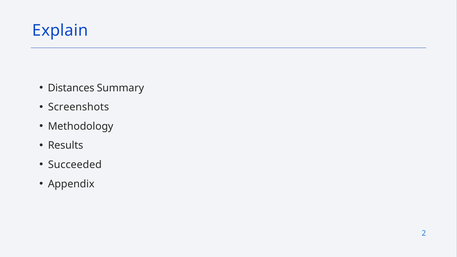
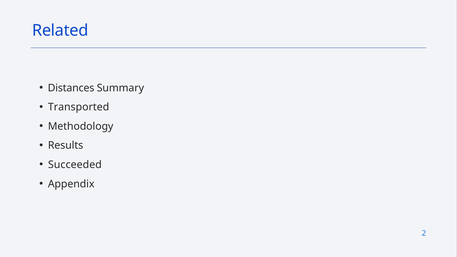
Explain: Explain -> Related (60, 31)
Screenshots: Screenshots -> Transported (79, 107)
